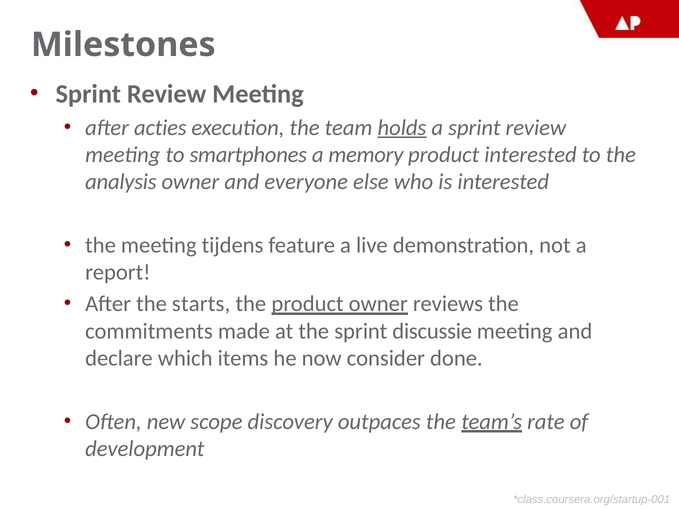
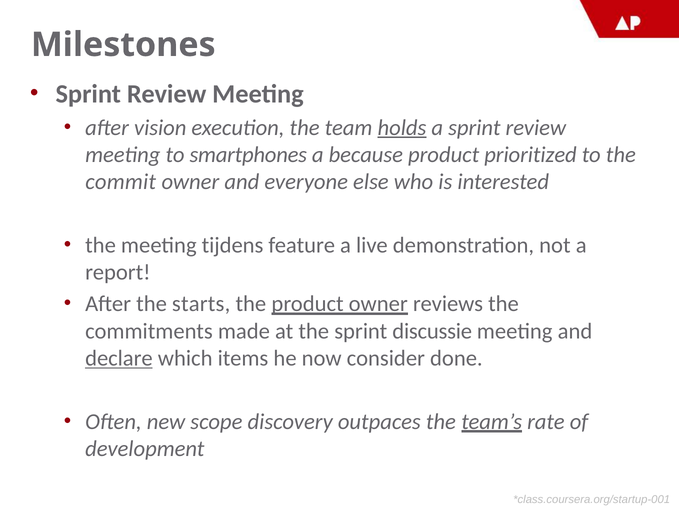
acties: acties -> vision (160, 128)
memory: memory -> because (366, 155)
product interested: interested -> prioritized (531, 155)
analysis: analysis -> commit (121, 182)
declare underline: none -> present (119, 358)
